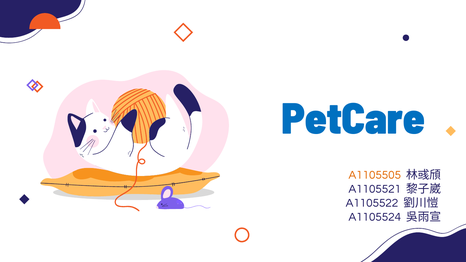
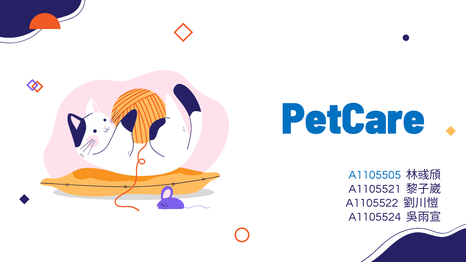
A1105505 colour: orange -> blue (375, 175)
